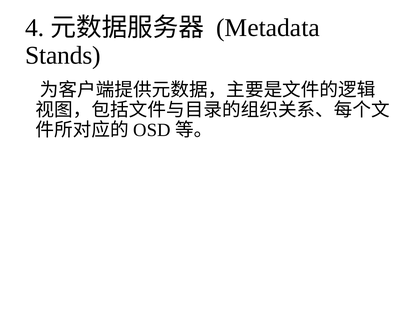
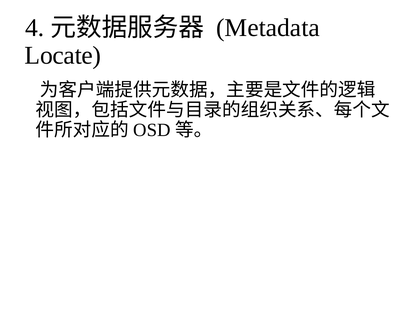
Stands: Stands -> Locate (63, 55)
